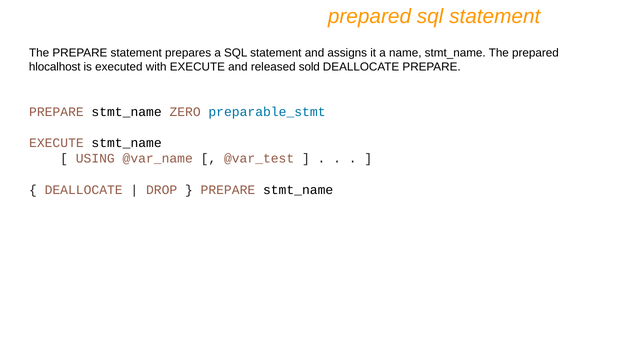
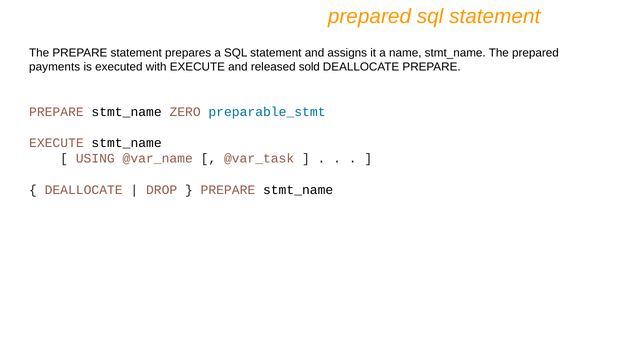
hlocalhost: hlocalhost -> payments (55, 67)
@var_test: @var_test -> @var_task (259, 159)
